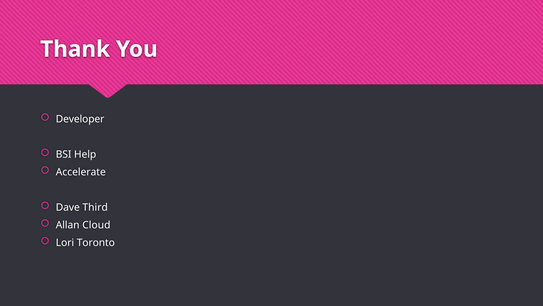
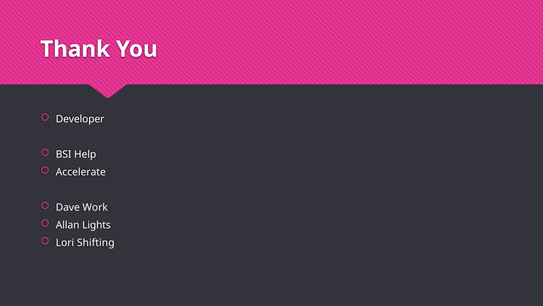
Third: Third -> Work (95, 207)
Cloud: Cloud -> Lights (96, 225)
Toronto: Toronto -> Shifting (96, 242)
